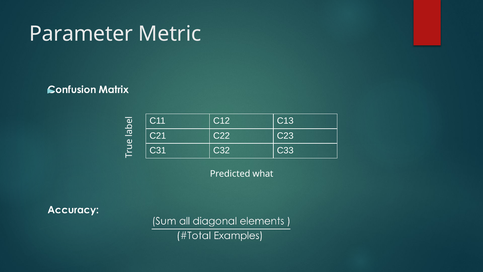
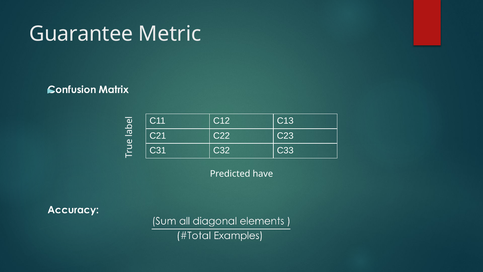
Parameter: Parameter -> Guarantee (81, 34)
what: what -> have (263, 174)
